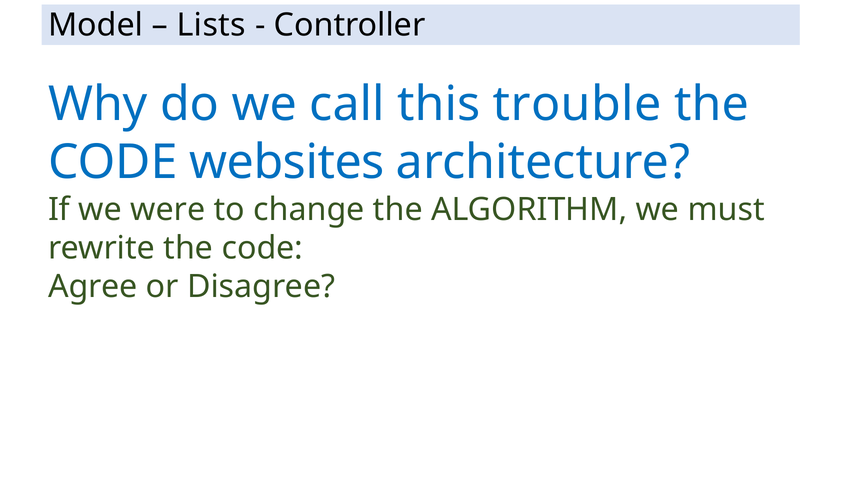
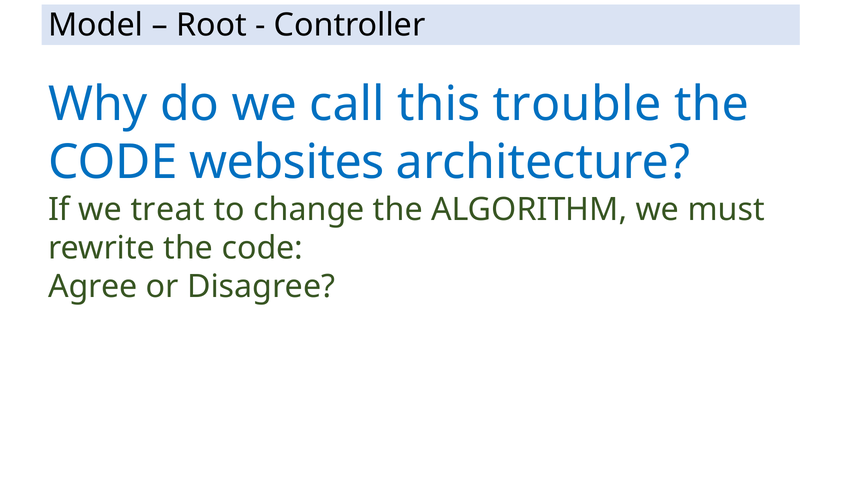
Lists: Lists -> Root (211, 25)
were: were -> treat (168, 210)
